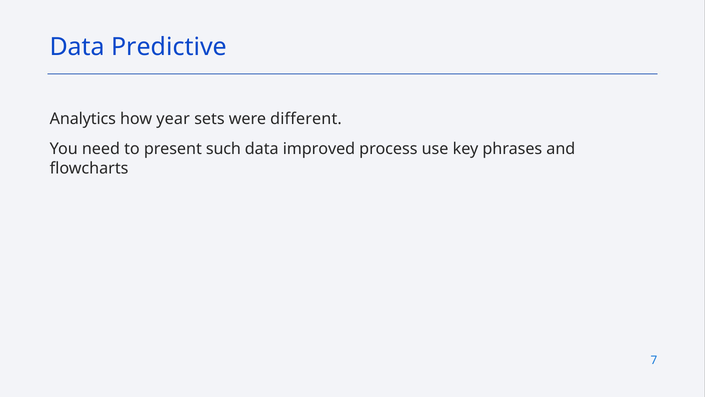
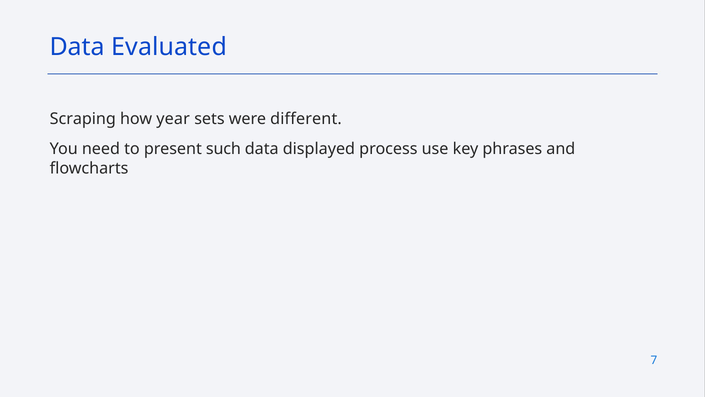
Predictive: Predictive -> Evaluated (169, 47)
Analytics: Analytics -> Scraping (83, 119)
improved: improved -> displayed (319, 149)
